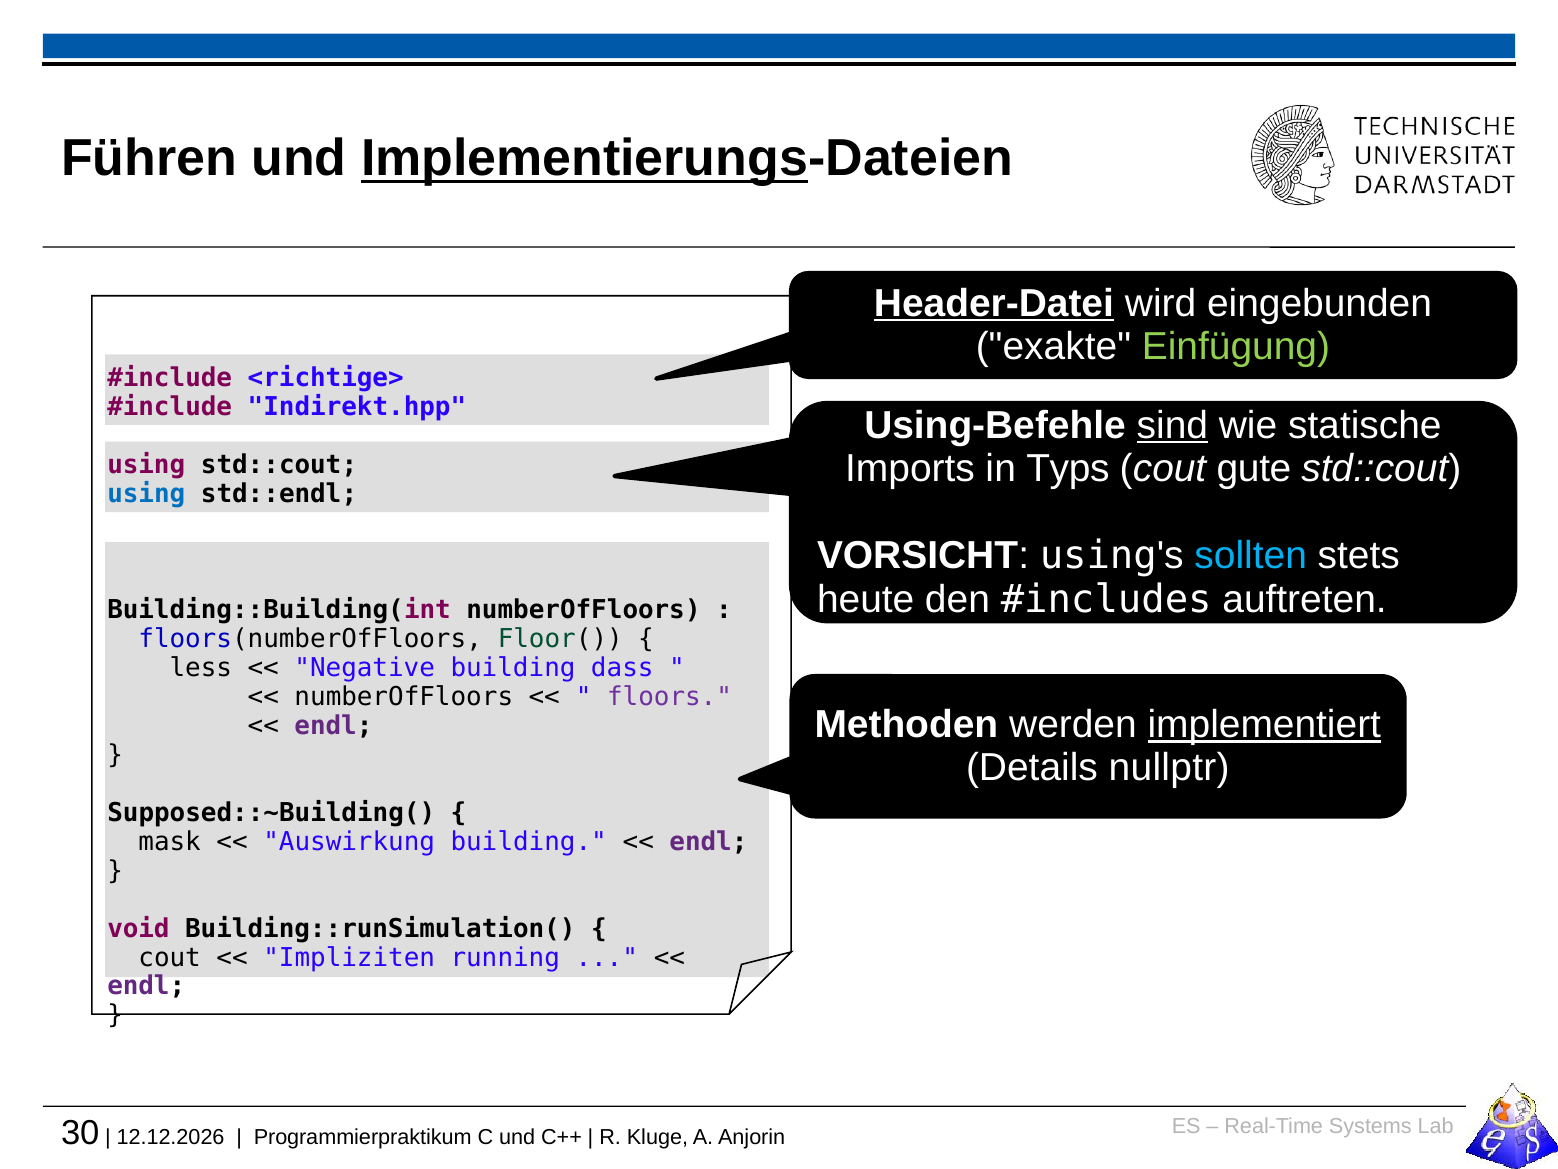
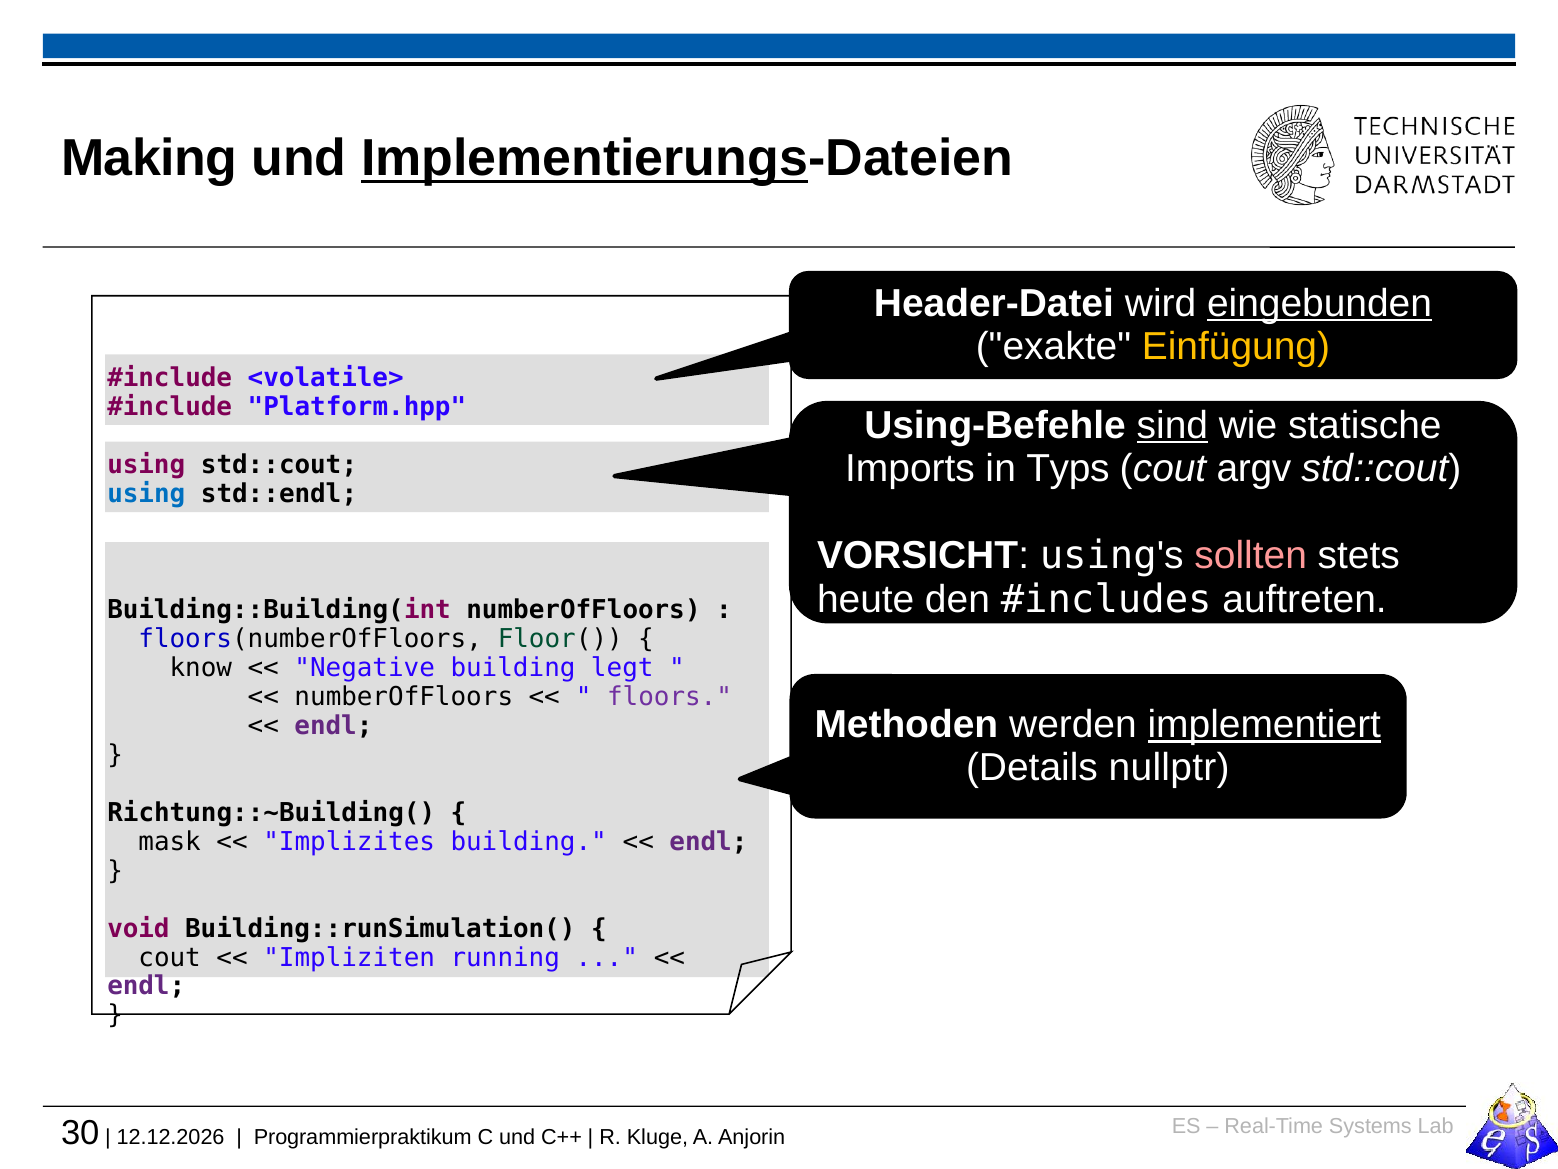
Führen: Führen -> Making (149, 158)
Header-Datei underline: present -> none (994, 303)
eingebunden underline: none -> present (1320, 303)
Einfügung colour: light green -> yellow (1236, 347)
<richtige>: <richtige> -> <volatile> (326, 378)
Indirekt.hpp: Indirekt.hpp -> Platform.hpp (357, 407)
gute: gute -> argv (1254, 469)
sollten colour: light blue -> pink (1251, 556)
less: less -> know (201, 668)
dass: dass -> legt (622, 668)
Supposed::~Building(: Supposed::~Building( -> Richtung::~Building( (271, 812)
Auswirkung: Auswirkung -> Implizites (349, 841)
